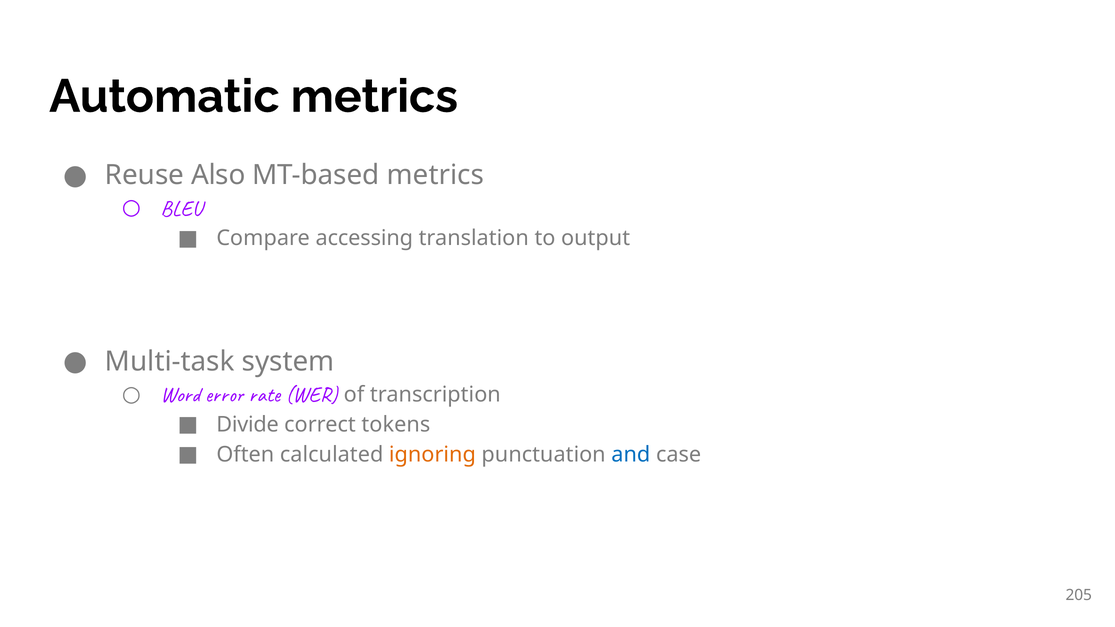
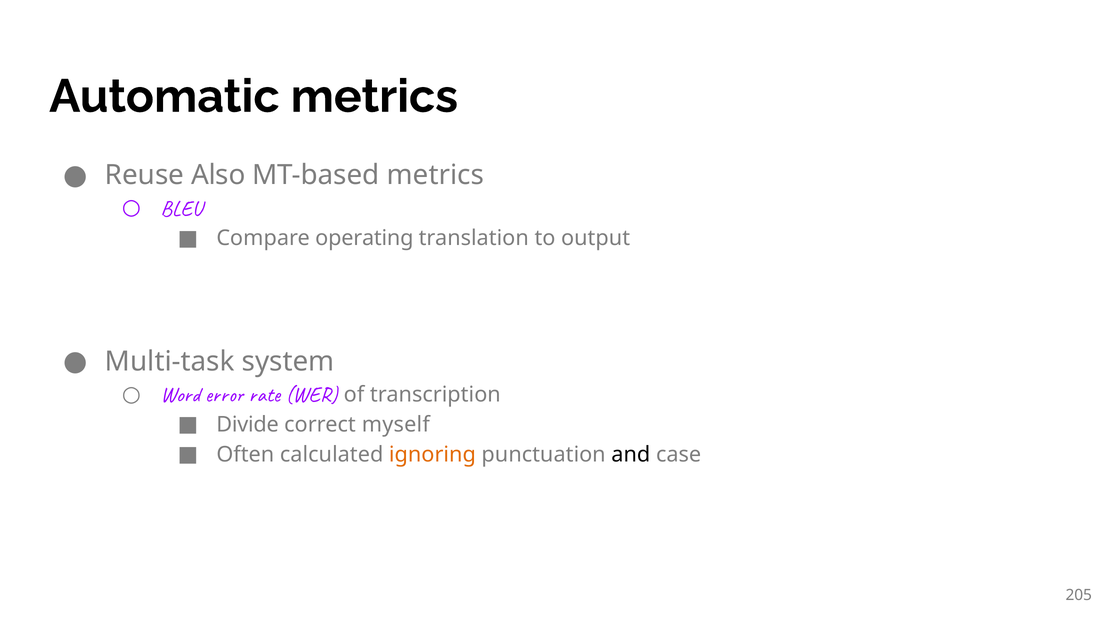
accessing: accessing -> operating (364, 238)
tokens: tokens -> myself (396, 425)
and colour: blue -> black (631, 455)
